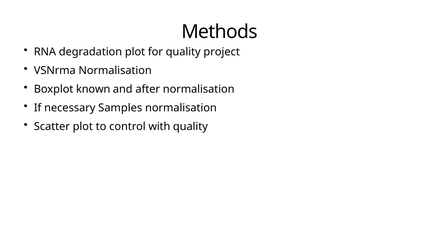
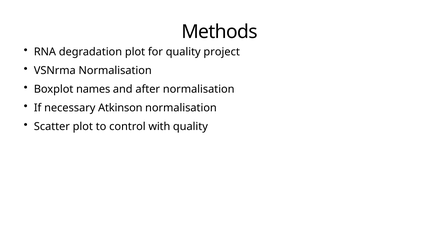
known: known -> names (93, 89)
Samples: Samples -> Atkinson (120, 108)
